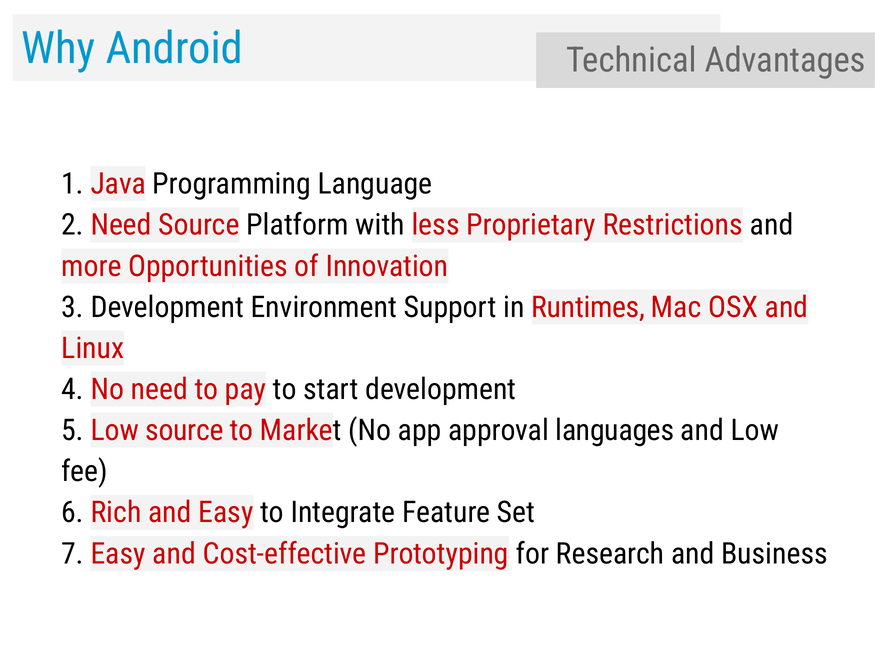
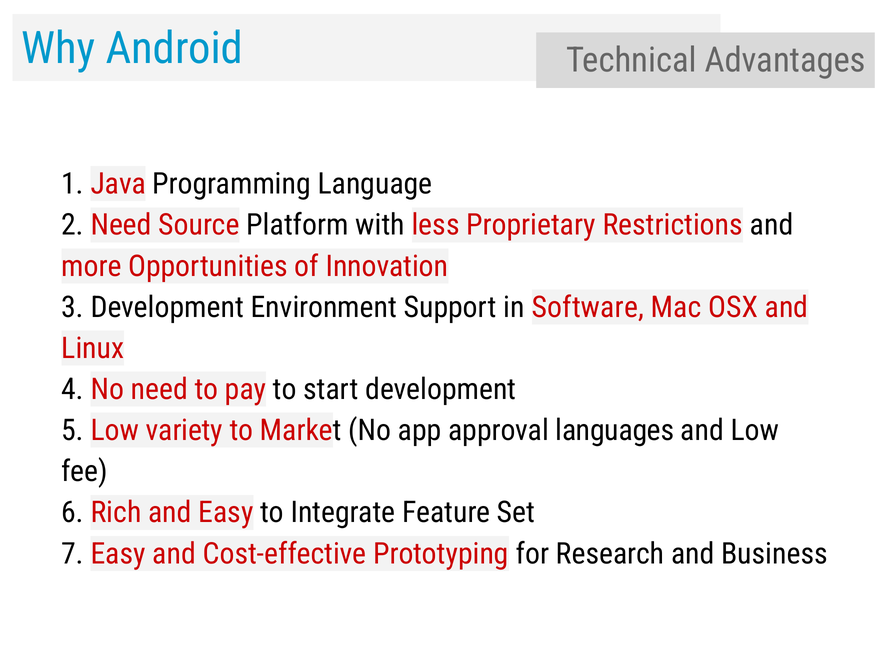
Runtimes: Runtimes -> Software (588, 307)
Low source: source -> variety (184, 430)
